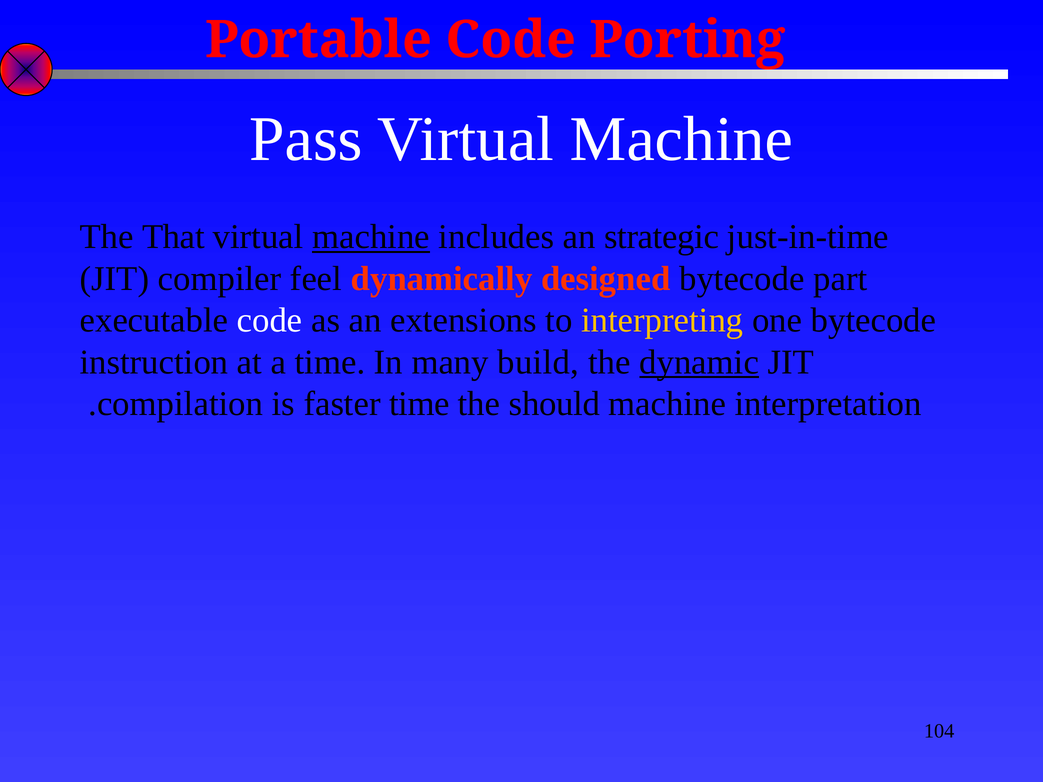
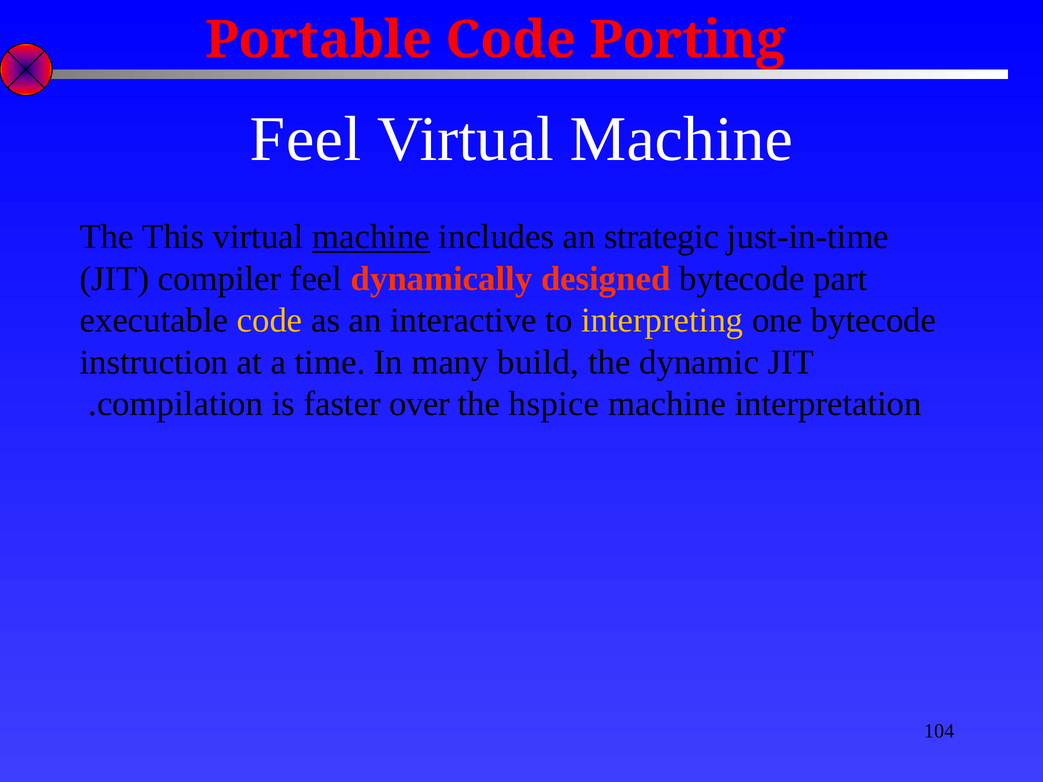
Pass: Pass -> Feel (306, 139)
That: That -> This (173, 237)
code colour: white -> yellow (270, 320)
extensions: extensions -> interactive (464, 320)
dynamic underline: present -> none (699, 362)
faster time: time -> over (419, 404)
should: should -> hspice (554, 404)
